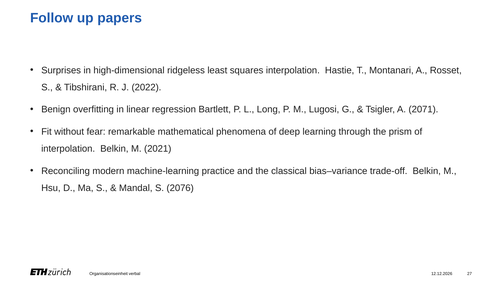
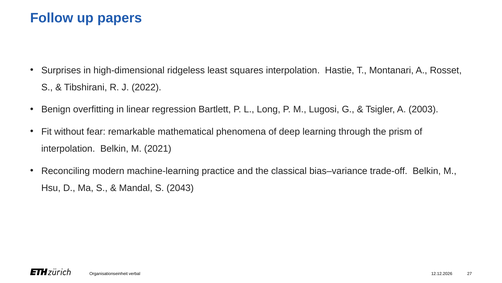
2071: 2071 -> 2003 (423, 109)
2076: 2076 -> 2043 (180, 187)
